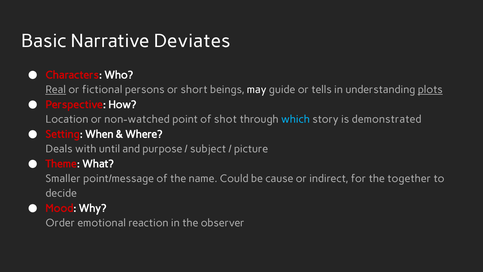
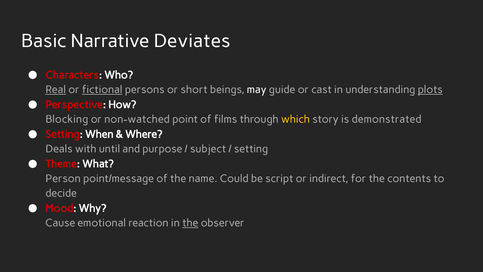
fictional underline: none -> present (102, 90)
tells: tells -> cast (322, 90)
Location: Location -> Blocking (67, 119)
shot: shot -> films (226, 119)
which colour: light blue -> yellow (296, 119)
picture: picture -> setting (251, 149)
Smaller: Smaller -> Person (63, 178)
cause: cause -> script (279, 178)
together: together -> contents (409, 178)
Order: Order -> Cause (60, 223)
the underline: none -> present (190, 223)
